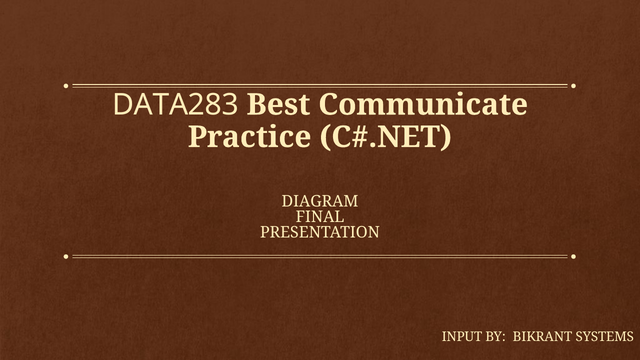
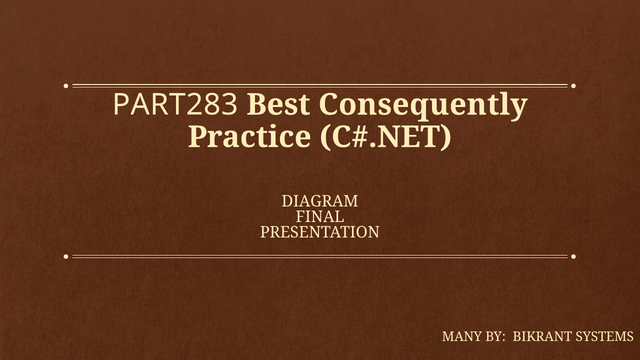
DATA283: DATA283 -> PART283 (175, 105)
Communicate: Communicate -> Consequently (423, 105)
INPUT: INPUT -> MANY (462, 337)
